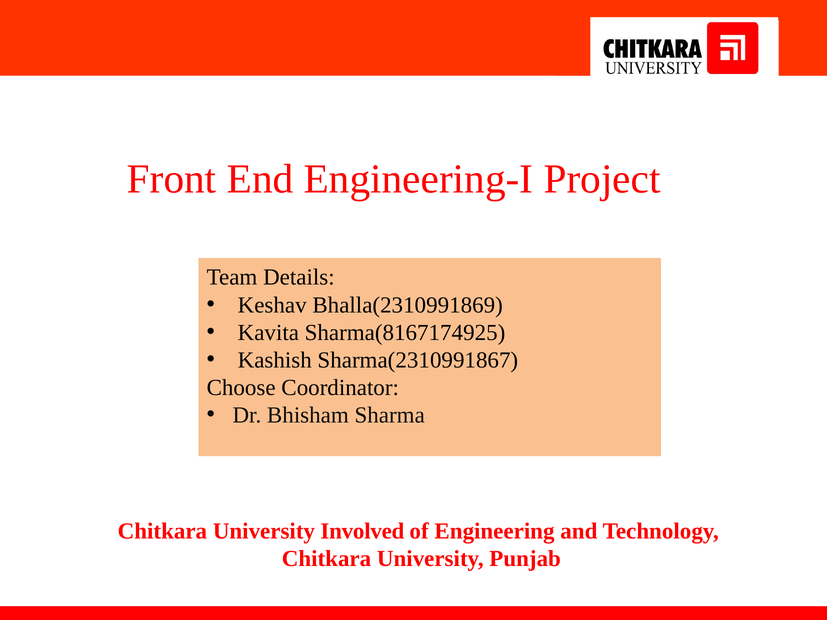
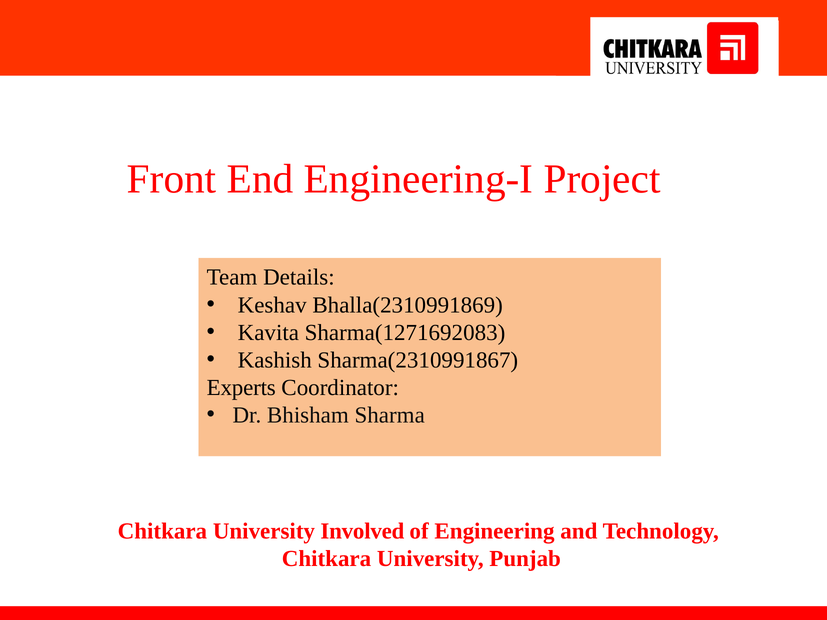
Sharma(8167174925: Sharma(8167174925 -> Sharma(1271692083 (405, 333)
Choose: Choose -> Experts (241, 388)
